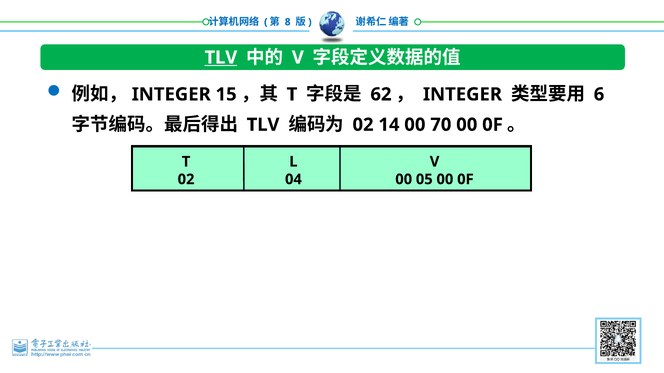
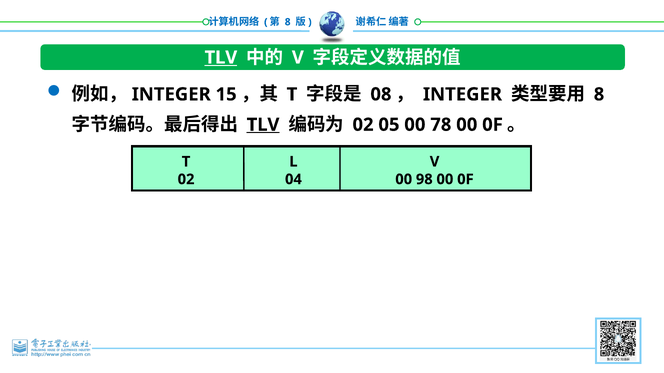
62: 62 -> 08 (381, 94)
6: 6 -> 8 (599, 94)
TLV underline: none -> present (263, 125)
14: 14 -> 05 (389, 125)
70: 70 -> 78 (441, 125)
05: 05 -> 98 (424, 180)
